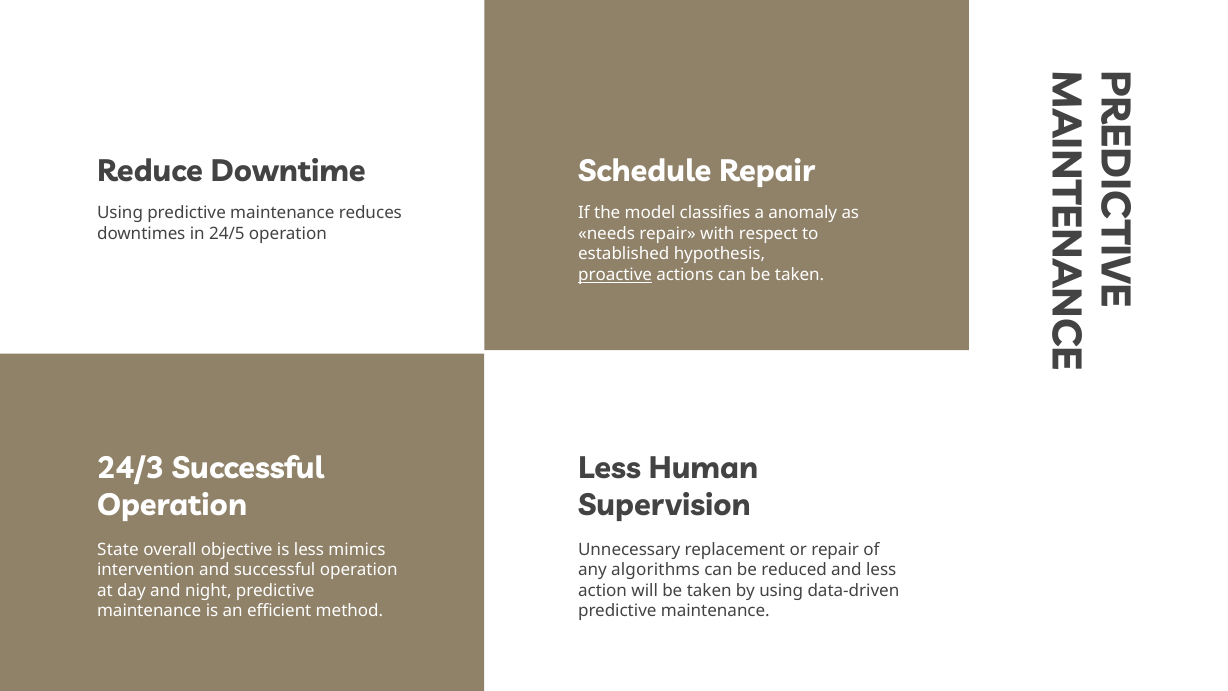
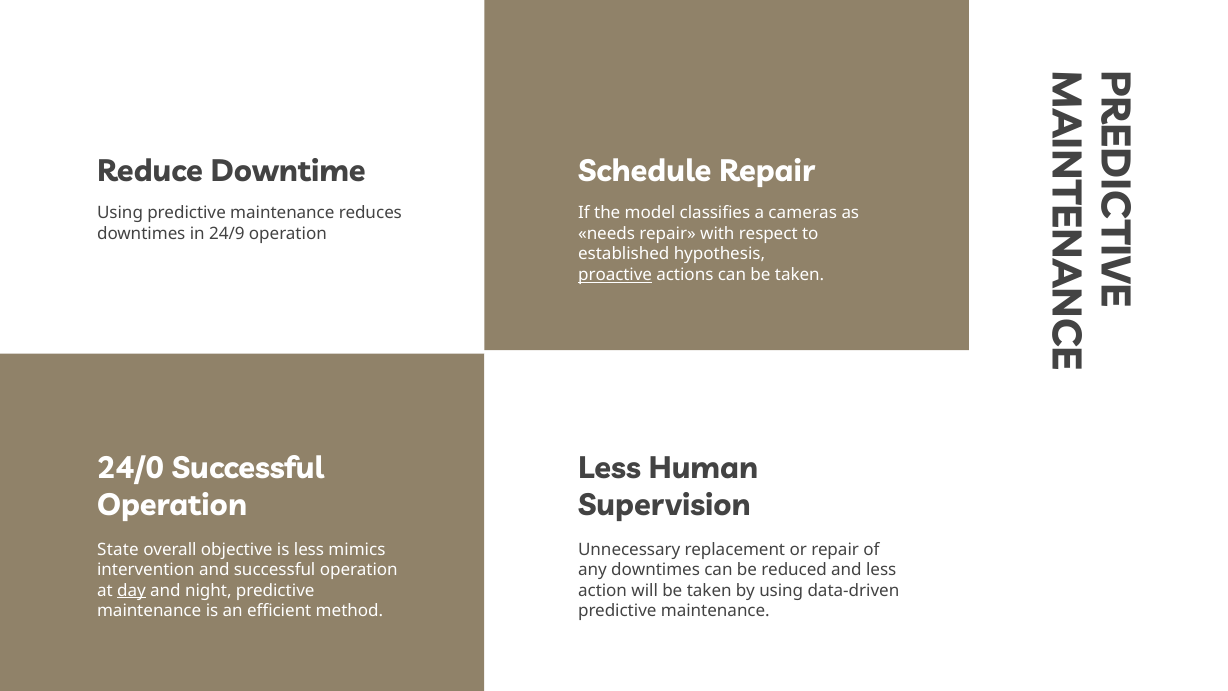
anomaly: anomaly -> cameras (803, 213)
24/5: 24/5 -> 24/9 (227, 234)
24/3: 24/3 -> 24/0 (131, 469)
any algorithms: algorithms -> downtimes (656, 570)
day underline: none -> present (132, 590)
